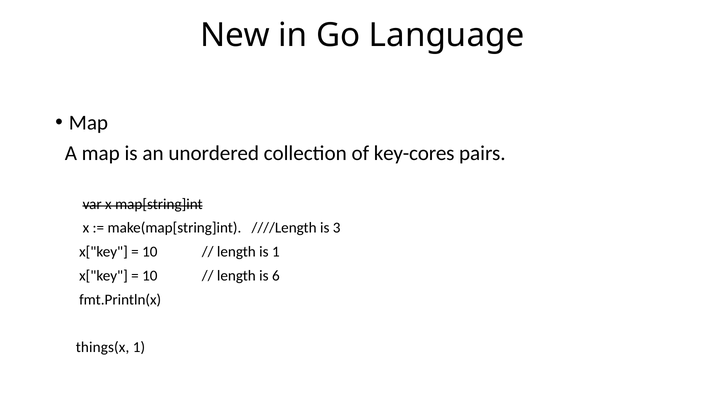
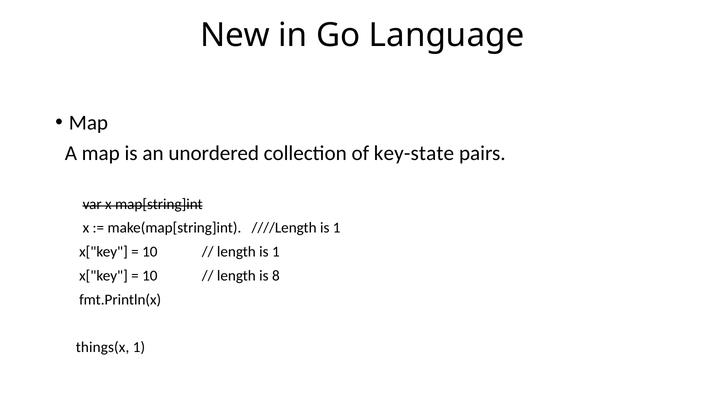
key-cores: key-cores -> key-state (414, 153)
////Length is 3: 3 -> 1 (337, 228)
6: 6 -> 8 (276, 276)
